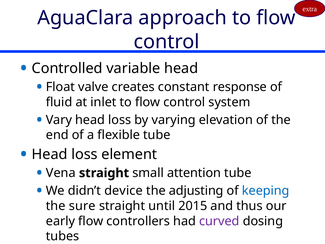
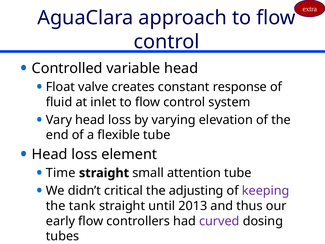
Vena: Vena -> Time (61, 173)
device: device -> critical (124, 191)
keeping colour: blue -> purple (266, 191)
sure: sure -> tank (82, 206)
2015: 2015 -> 2013 (193, 206)
